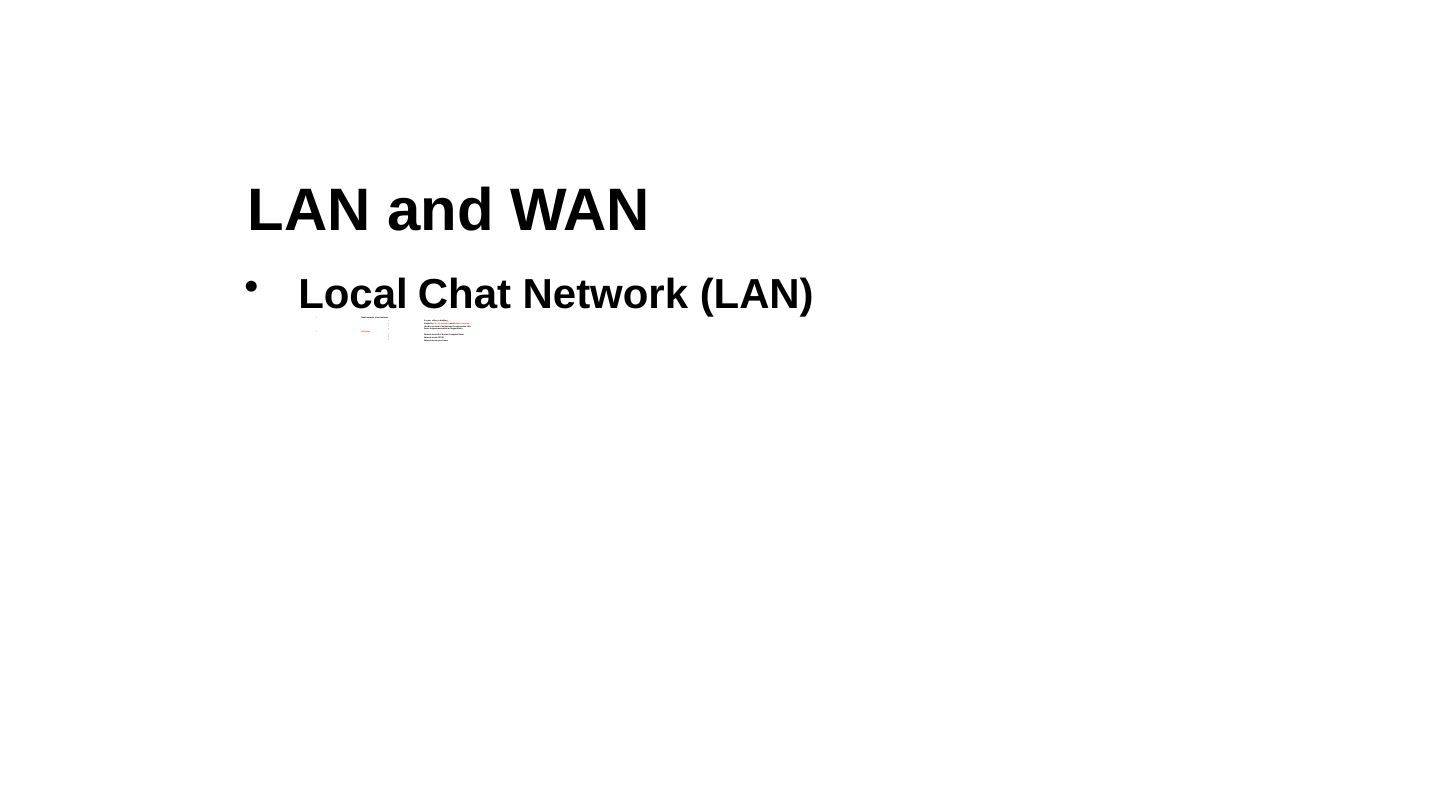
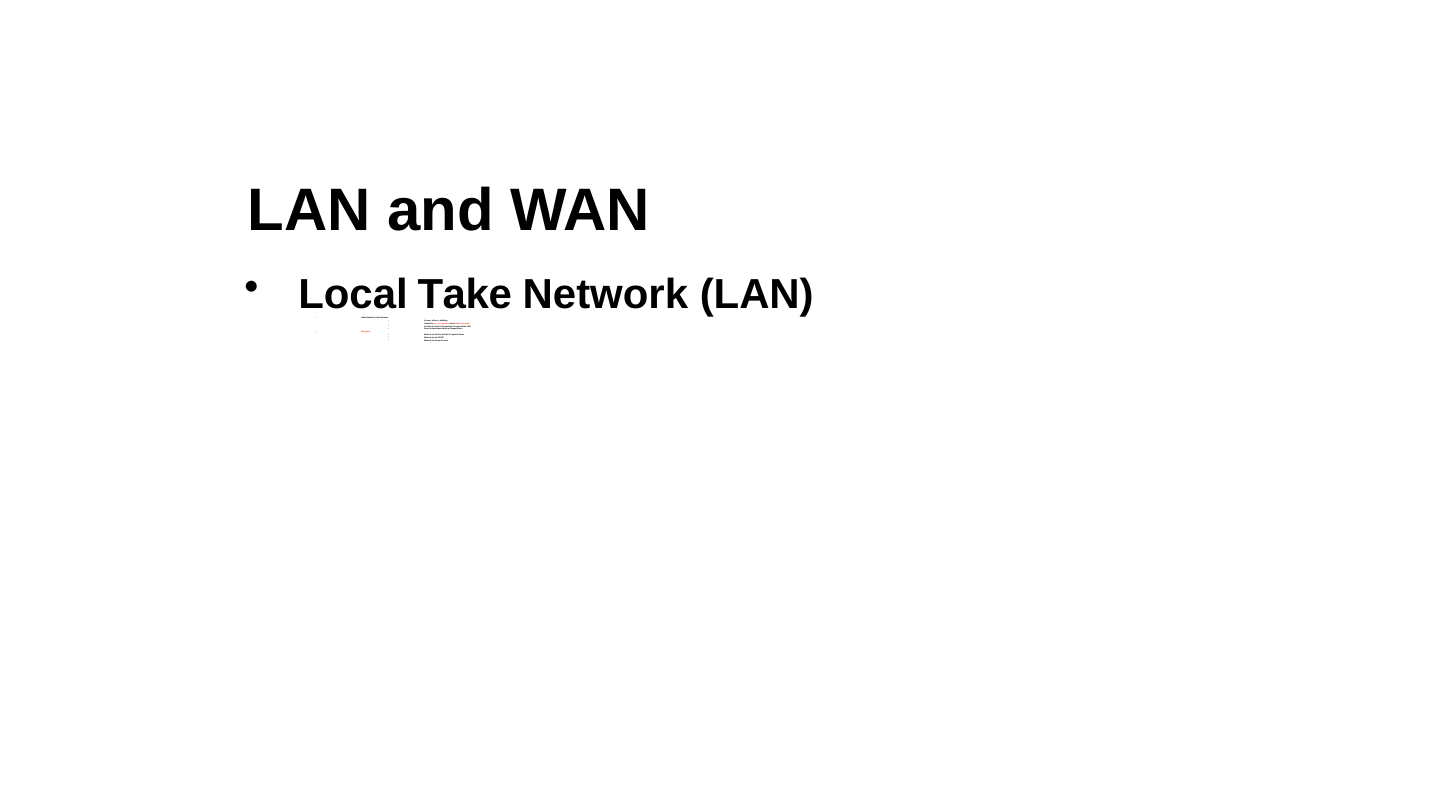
Chat: Chat -> Take (465, 294)
